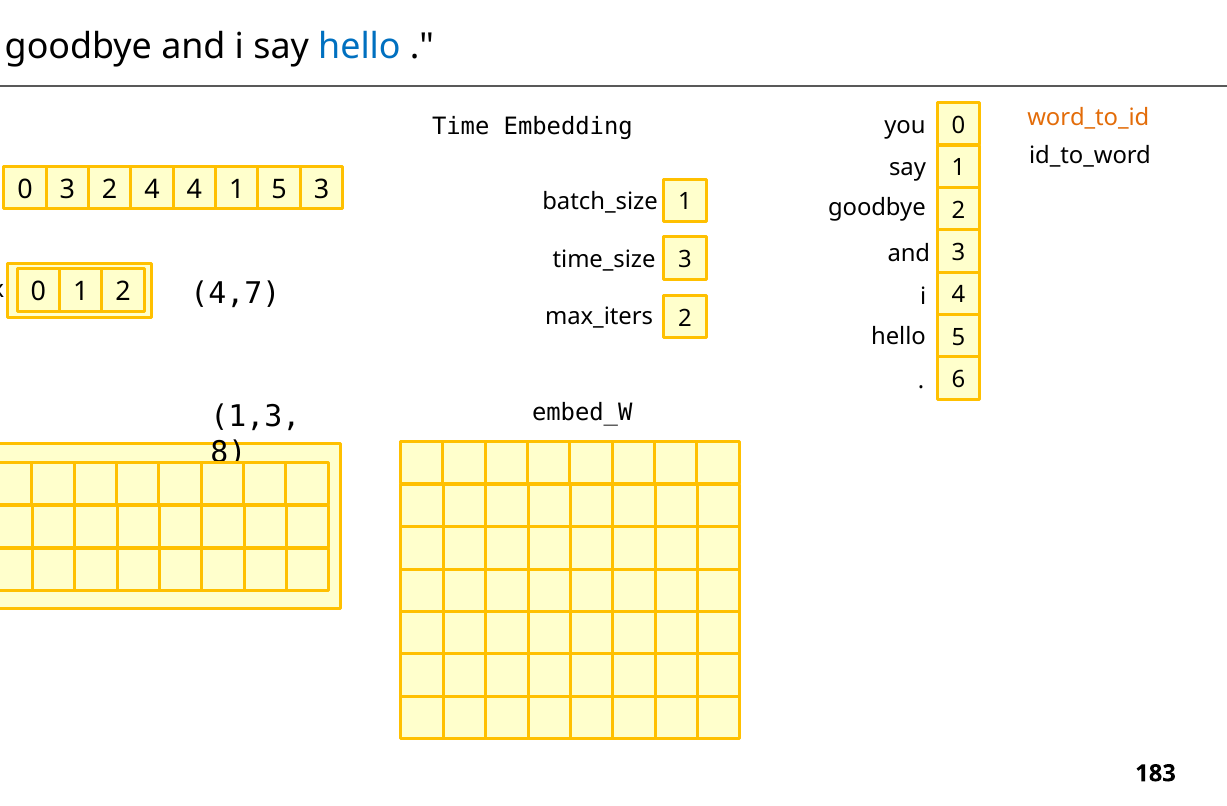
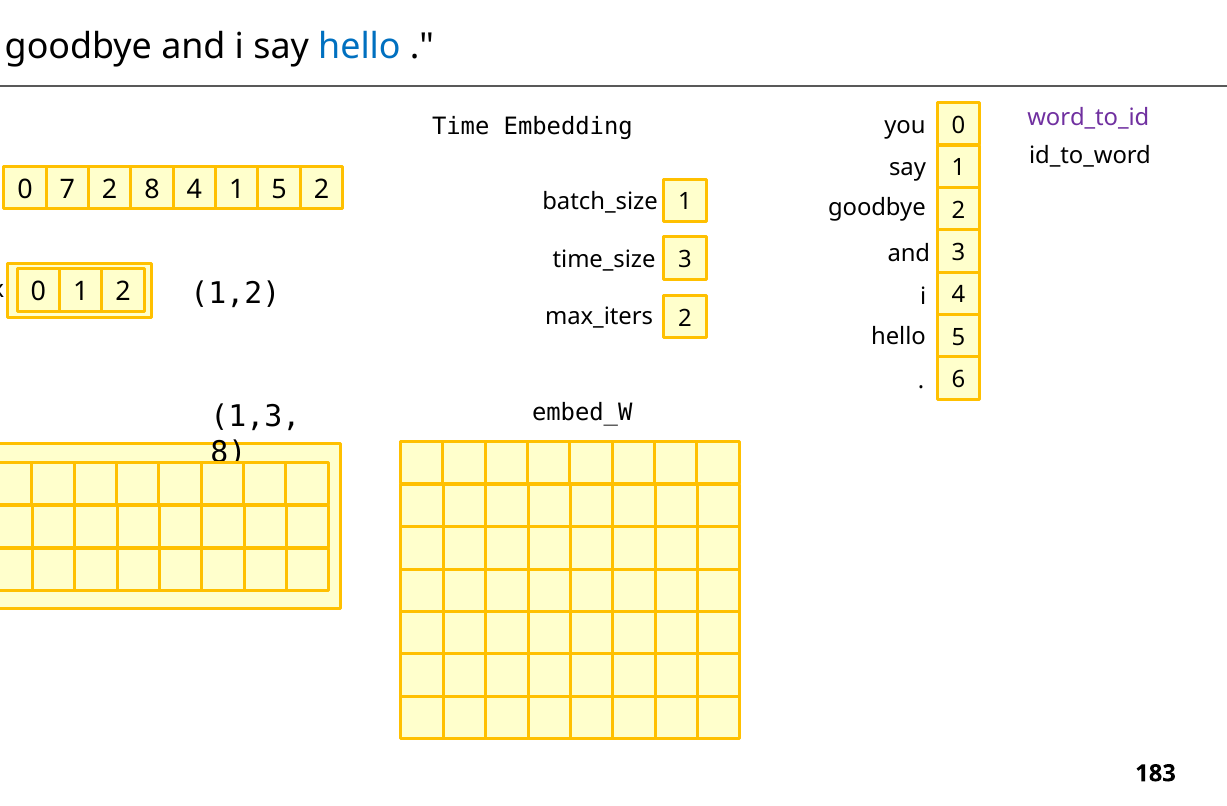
word_to_id colour: orange -> purple (1088, 118)
0 3: 3 -> 7 (67, 189)
2 4: 4 -> 8 (152, 189)
5 3: 3 -> 2 (322, 189)
4,7: 4,7 -> 1,2 (235, 293)
